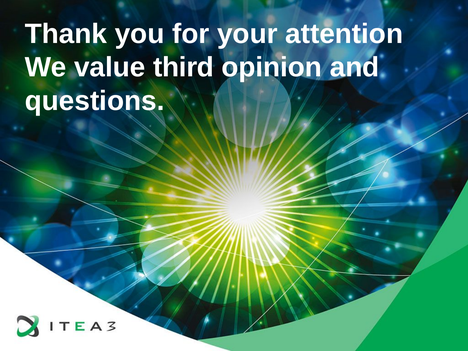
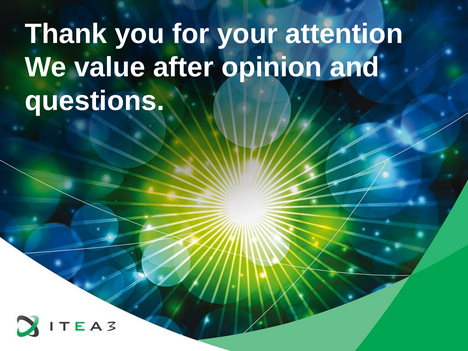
third: third -> after (183, 67)
